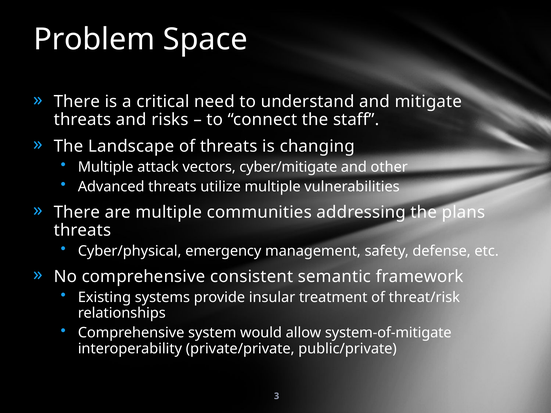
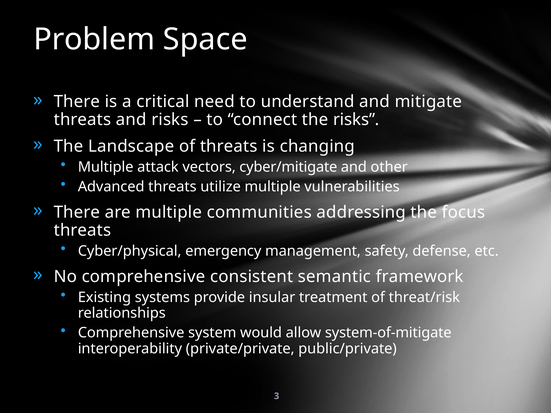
the staff: staff -> risks (356, 120)
plans: plans -> focus (463, 212)
